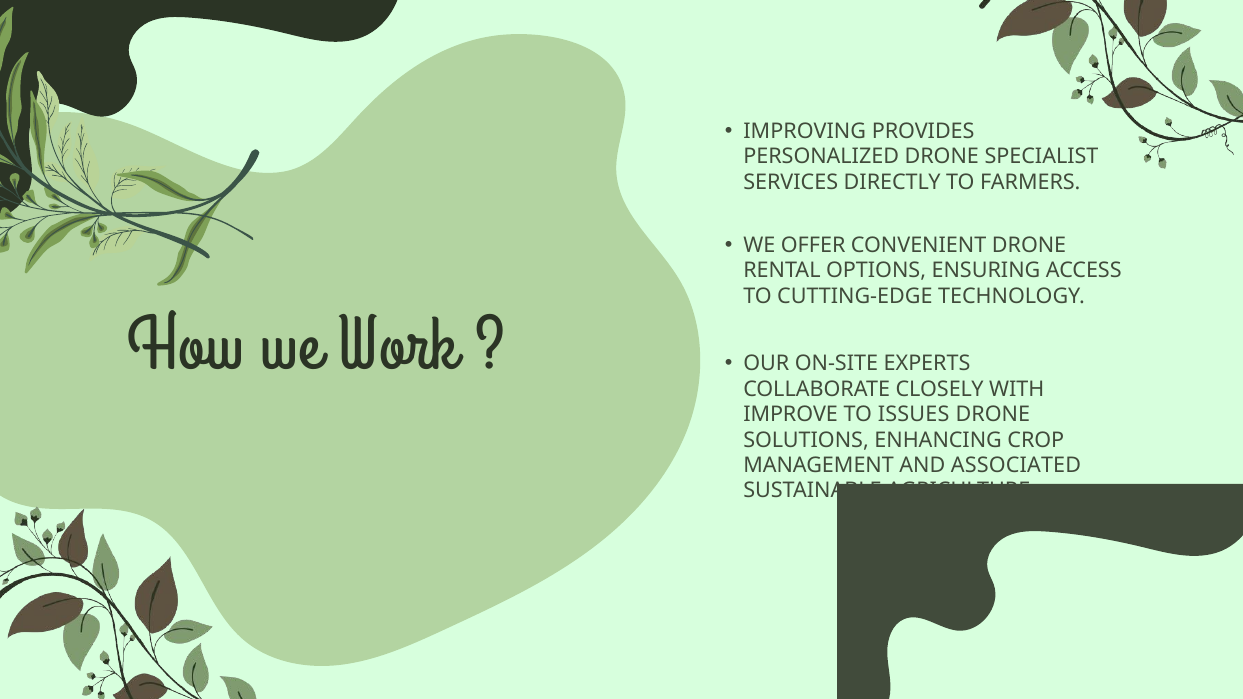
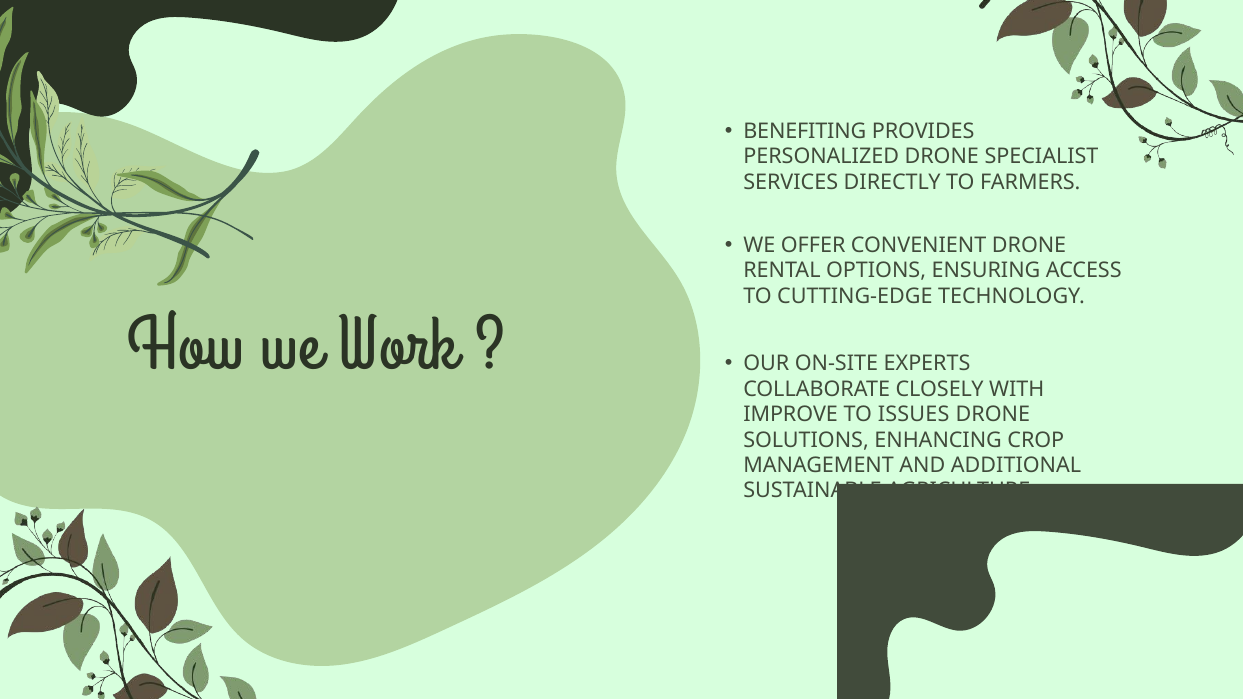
IMPROVING: IMPROVING -> BENEFITING (805, 131)
ASSOCIATED: ASSOCIATED -> ADDITIONAL (1016, 466)
